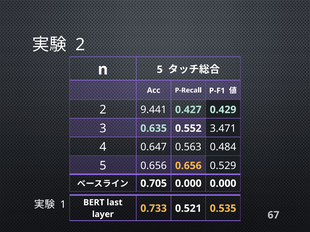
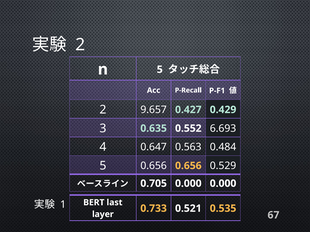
9.441: 9.441 -> 9.657 (154, 110)
3.471: 3.471 -> 6.693 (223, 129)
